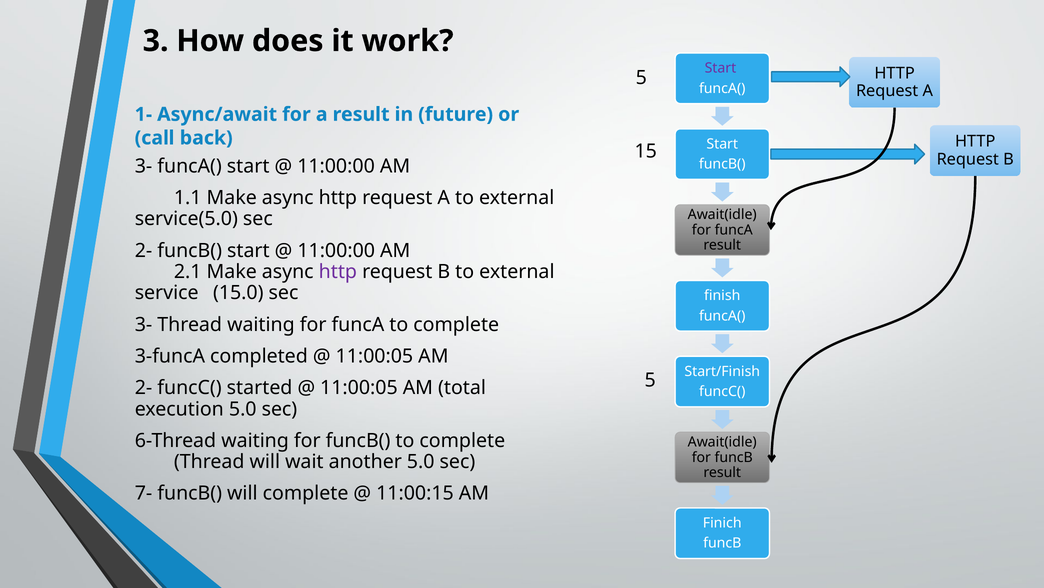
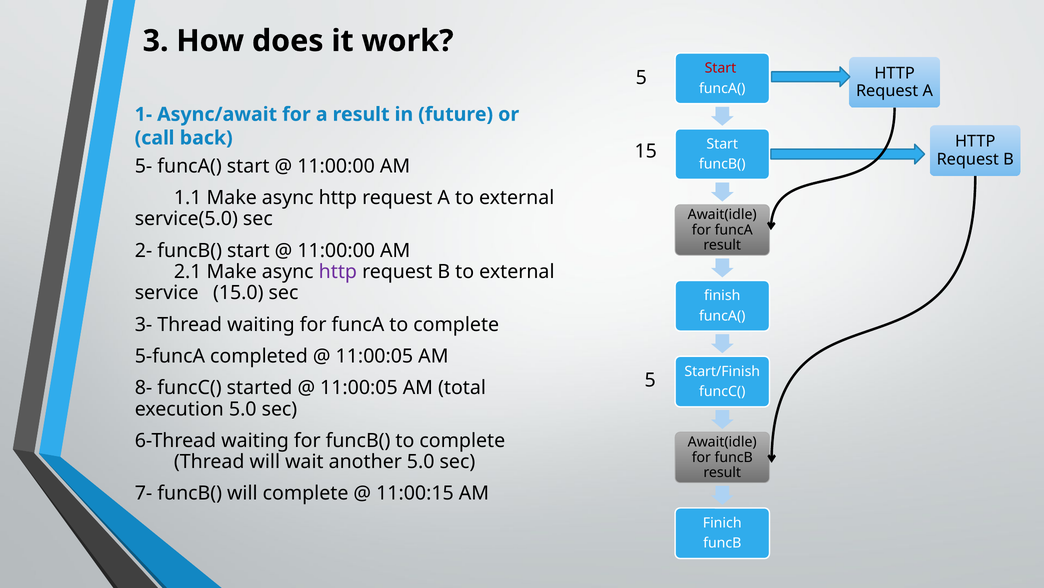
Start colour: purple -> red (720, 68)
3-: 3- -> 5- (144, 166)
3-funcA: 3-funcA -> 5-funcA (170, 356)
2-: 2- -> 8- (144, 387)
